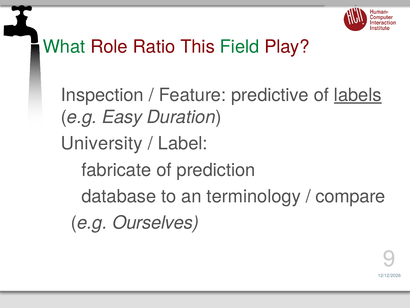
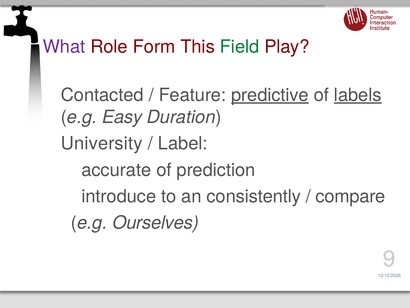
What colour: green -> purple (64, 47)
Ratio: Ratio -> Form (154, 47)
Inspection: Inspection -> Contacted (102, 95)
predictive underline: none -> present (270, 95)
fabricate: fabricate -> accurate (116, 170)
database: database -> introduce (119, 196)
terminology: terminology -> consistently (254, 196)
